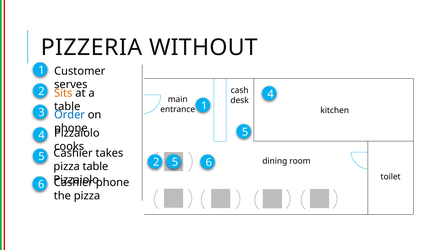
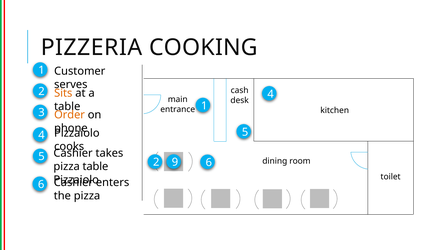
WITHOUT: WITHOUT -> COOKING (203, 48)
Order colour: blue -> orange (70, 115)
2 5: 5 -> 9 (175, 163)
phone: phone -> enters (113, 183)
